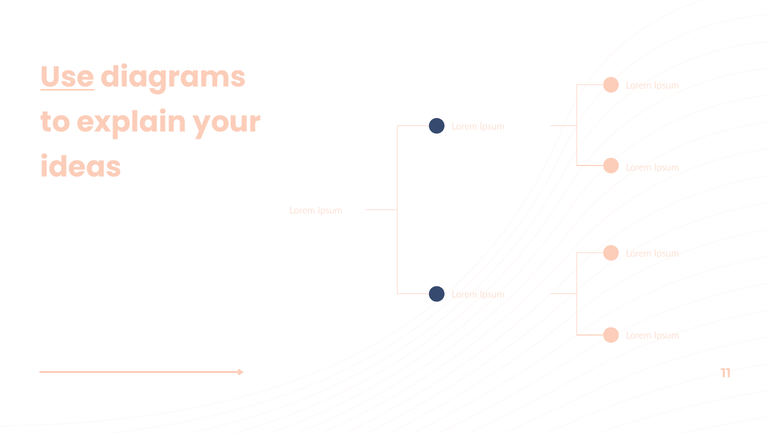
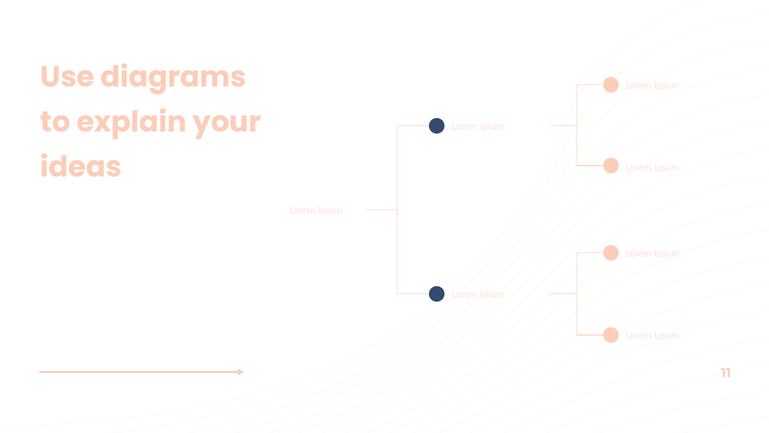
Use underline: present -> none (67, 77)
